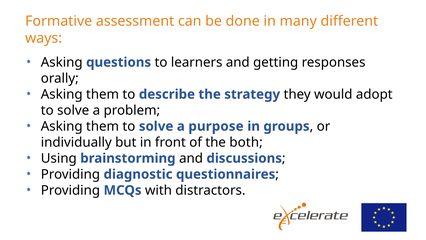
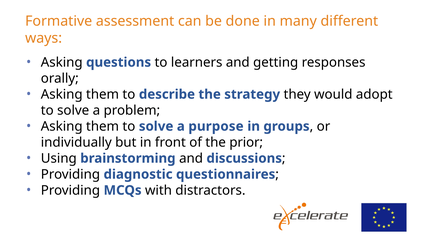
both: both -> prior (246, 142)
